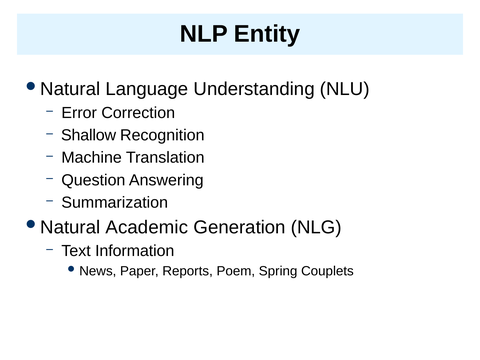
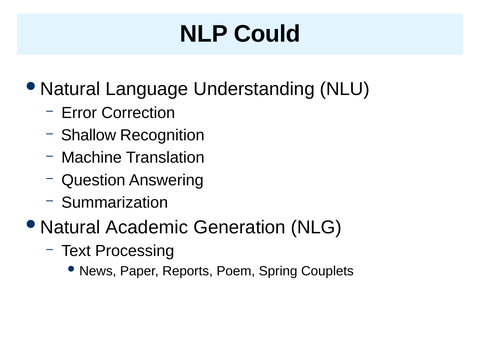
Entity: Entity -> Could (267, 34)
Information: Information -> Processing (135, 251)
